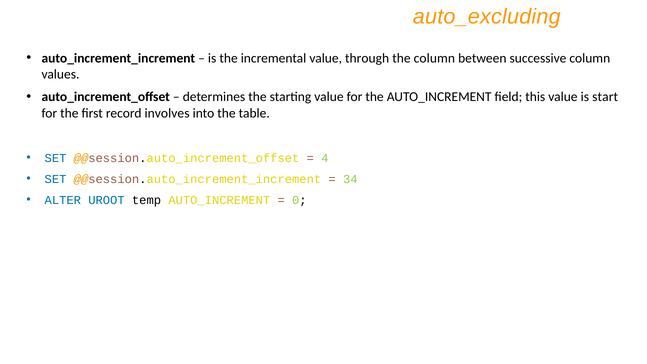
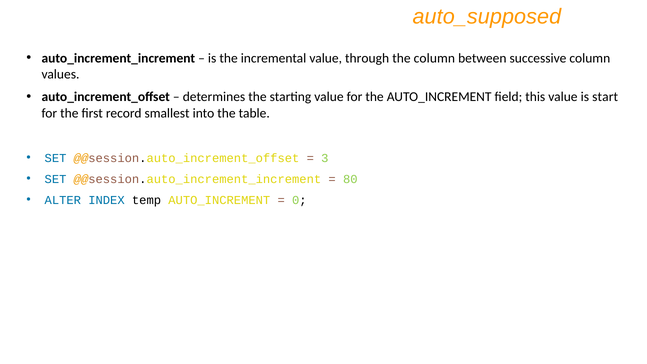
auto_excluding: auto_excluding -> auto_supposed (487, 17)
involves: involves -> smallest (167, 113)
4: 4 -> 3 (325, 158)
34: 34 -> 80 (350, 179)
UROOT: UROOT -> INDEX (106, 200)
